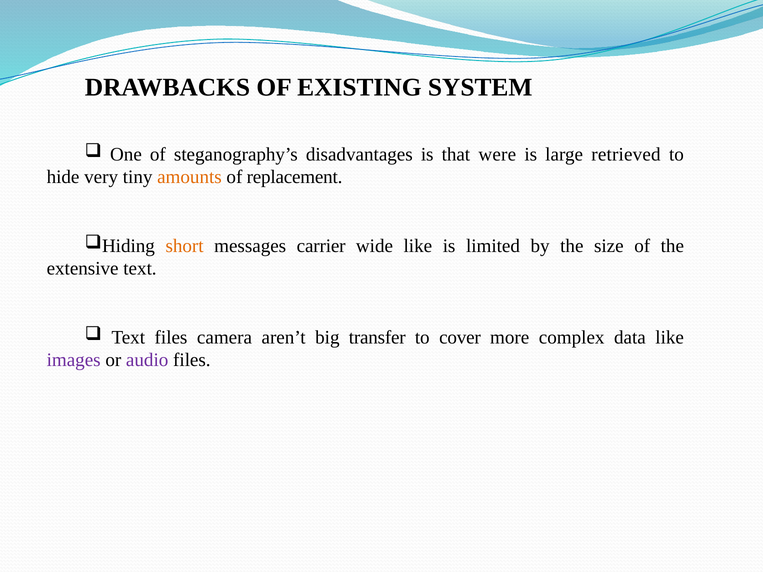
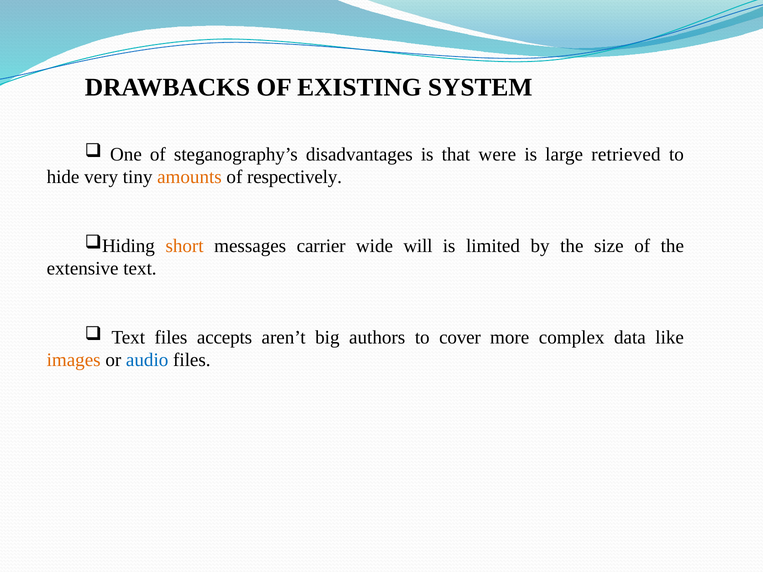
replacement: replacement -> respectively (295, 177)
wide like: like -> will (418, 246)
camera: camera -> accepts (225, 337)
transfer: transfer -> authors (377, 337)
images colour: purple -> orange (74, 360)
audio colour: purple -> blue (147, 360)
